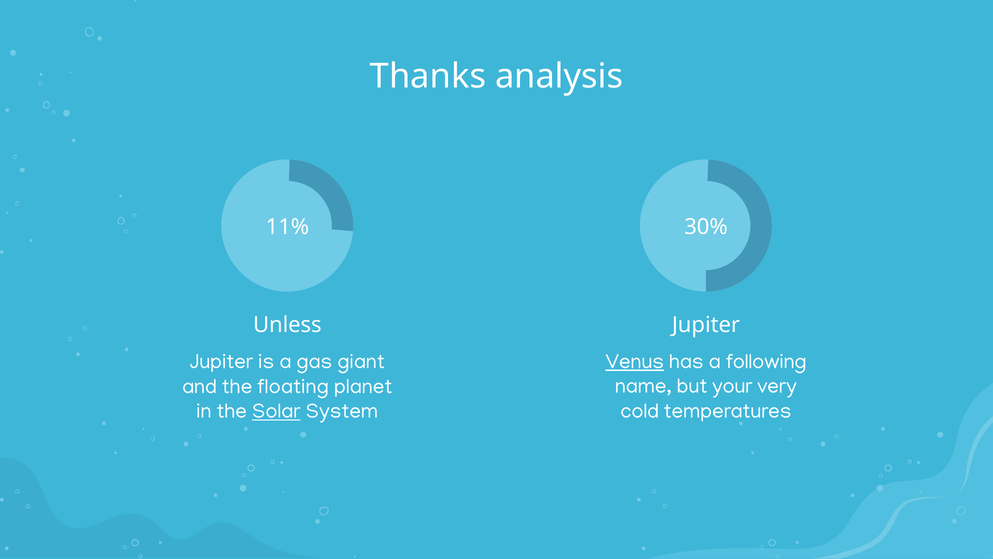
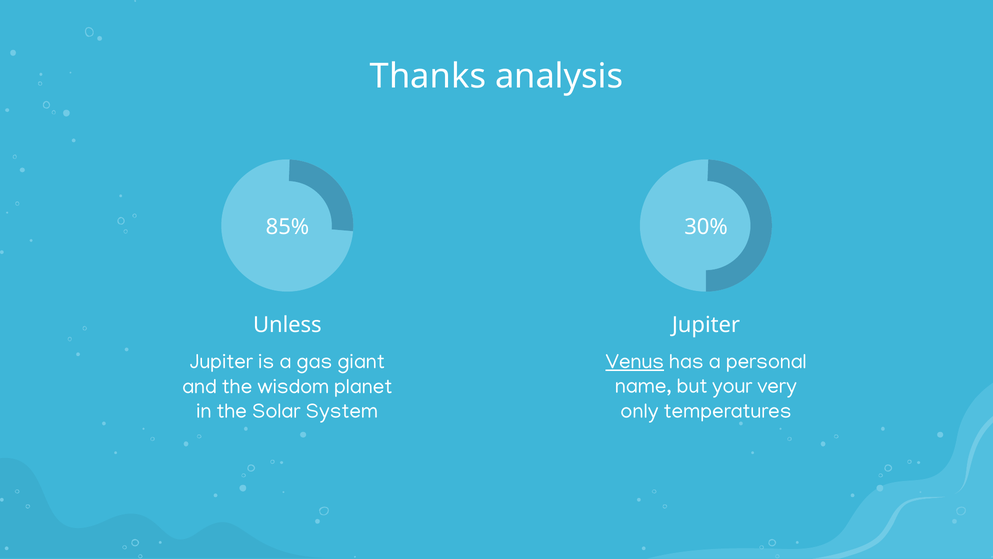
11%: 11% -> 85% (287, 227)
following: following -> personal (766, 361)
floating: floating -> wisdom (293, 386)
cold: cold -> only (639, 411)
Solar underline: present -> none (276, 411)
